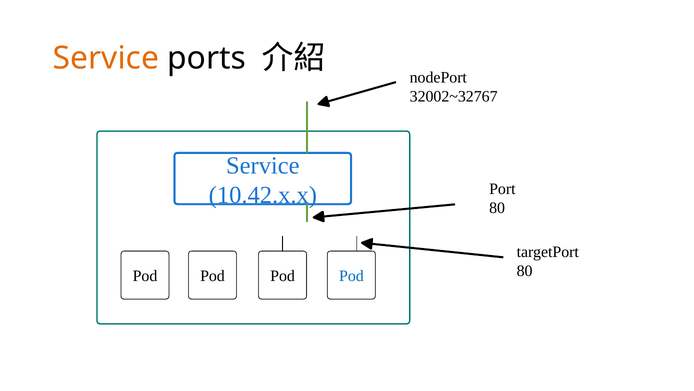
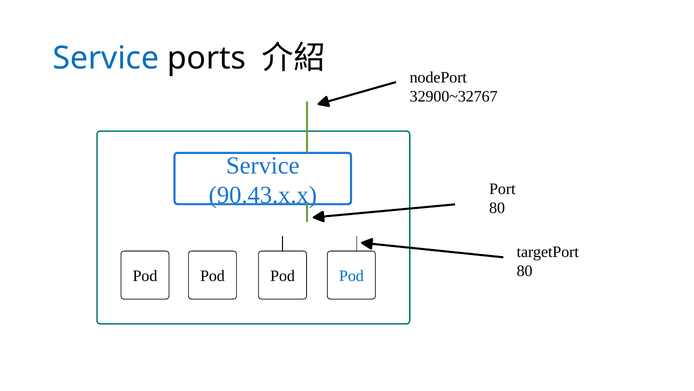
Service colour: orange -> blue (106, 58)
32002~32767: 32002~32767 -> 32900~32767 (454, 97)
10.42.x.x: 10.42.x.x -> 90.43.x.x (263, 195)
